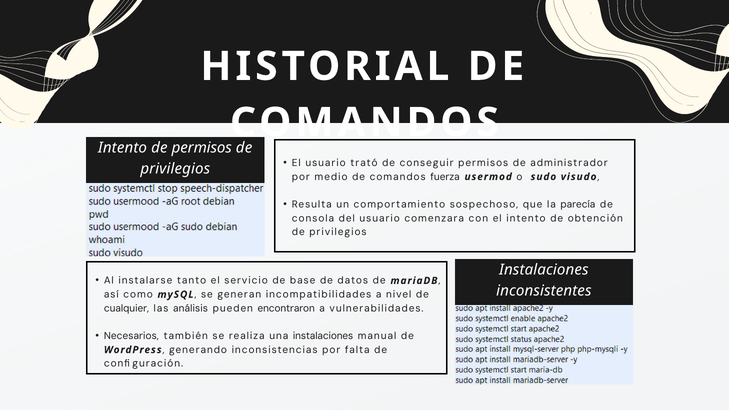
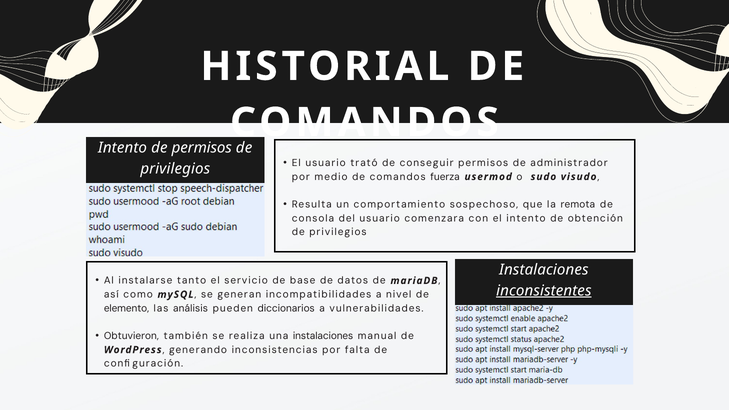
parecía: parecía -> remota (578, 204)
inconsistentes underline: none -> present (544, 291)
cualquier: cualquier -> elemento (126, 308)
encontraron: encontraron -> diccionarios (286, 308)
Necesarios: Necesarios -> Obtuvieron (131, 336)
